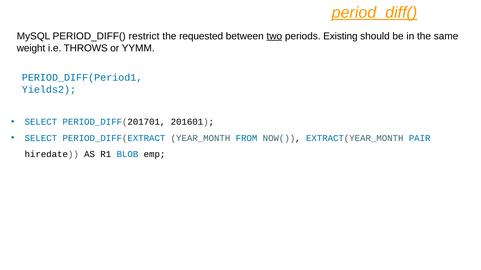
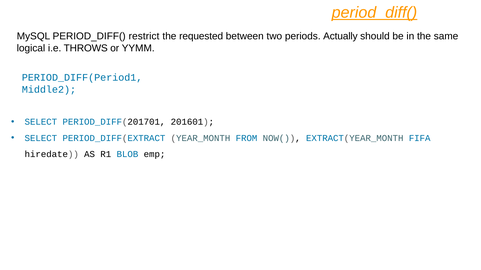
two underline: present -> none (274, 36)
Existing: Existing -> Actually (340, 36)
weight: weight -> logical (31, 48)
Yields2: Yields2 -> Middle2 (49, 90)
PAIR: PAIR -> FIFA (420, 138)
